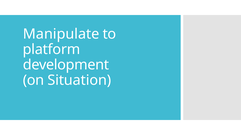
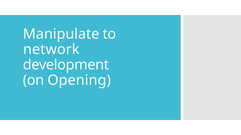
platform: platform -> network (51, 50)
Situation: Situation -> Opening (79, 81)
